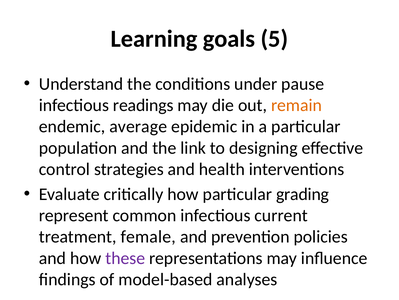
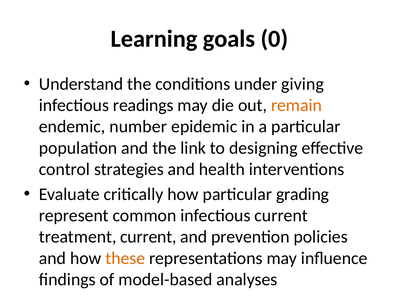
5: 5 -> 0 (274, 39)
pause: pause -> giving (303, 84)
average: average -> number (138, 126)
treatment female: female -> current (148, 236)
these colour: purple -> orange (125, 258)
